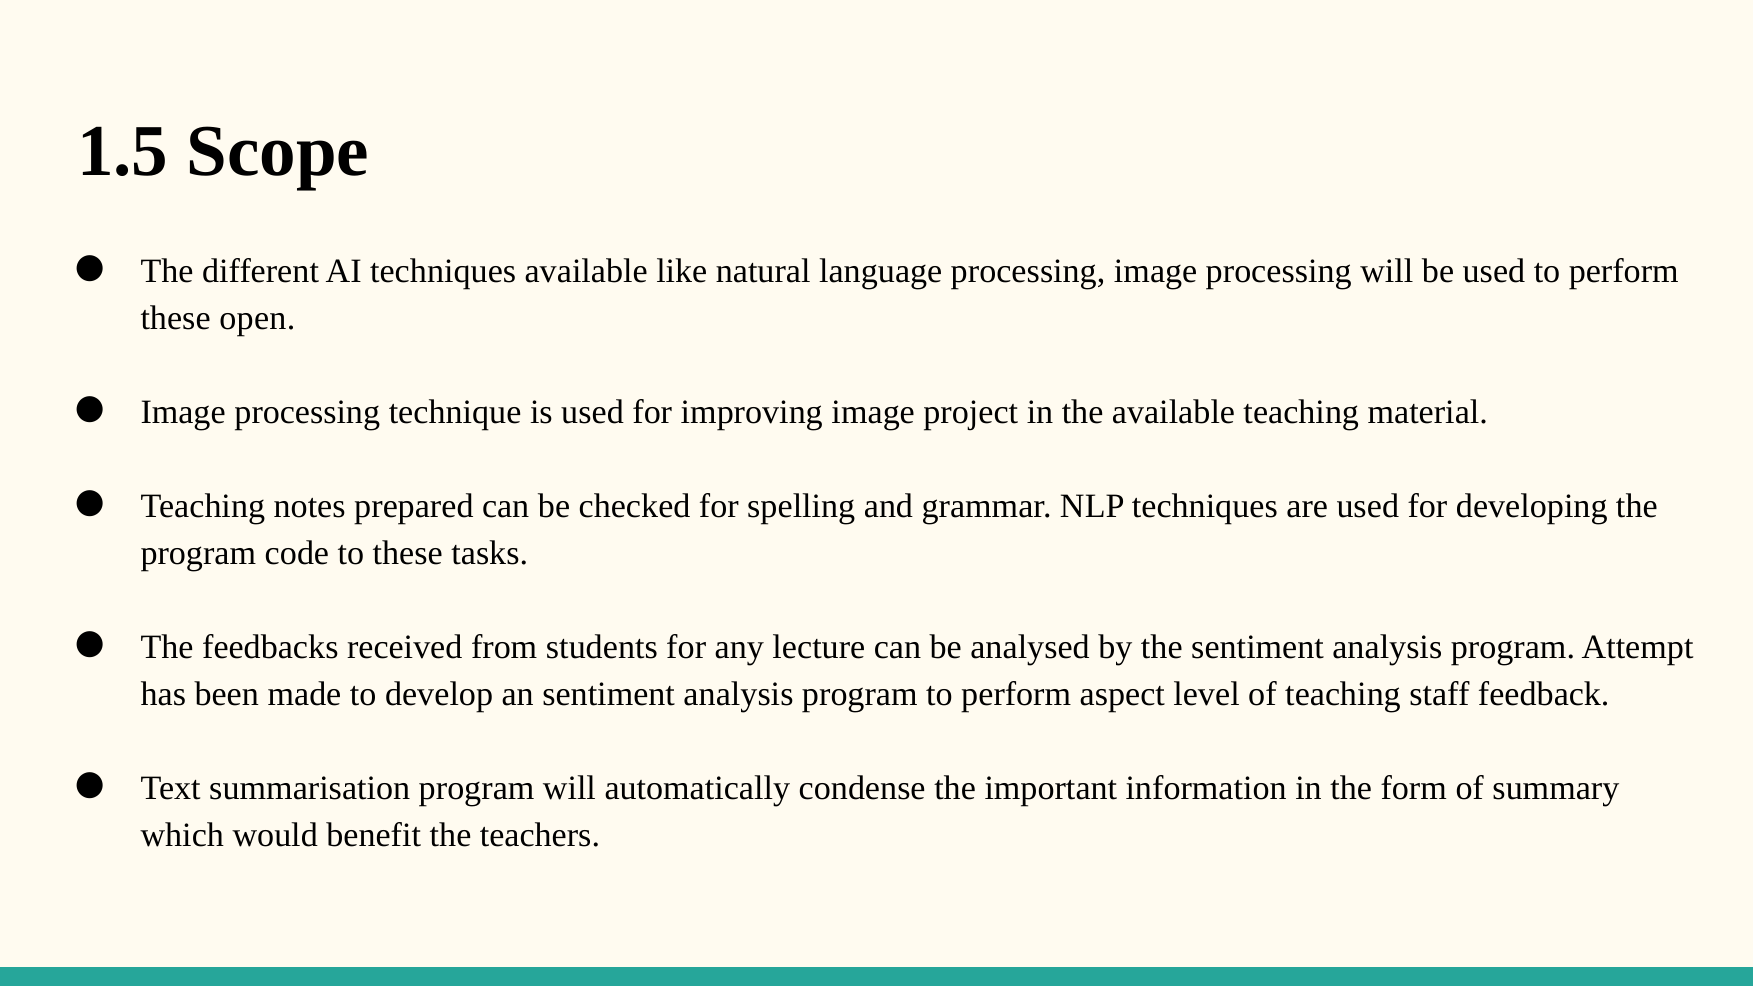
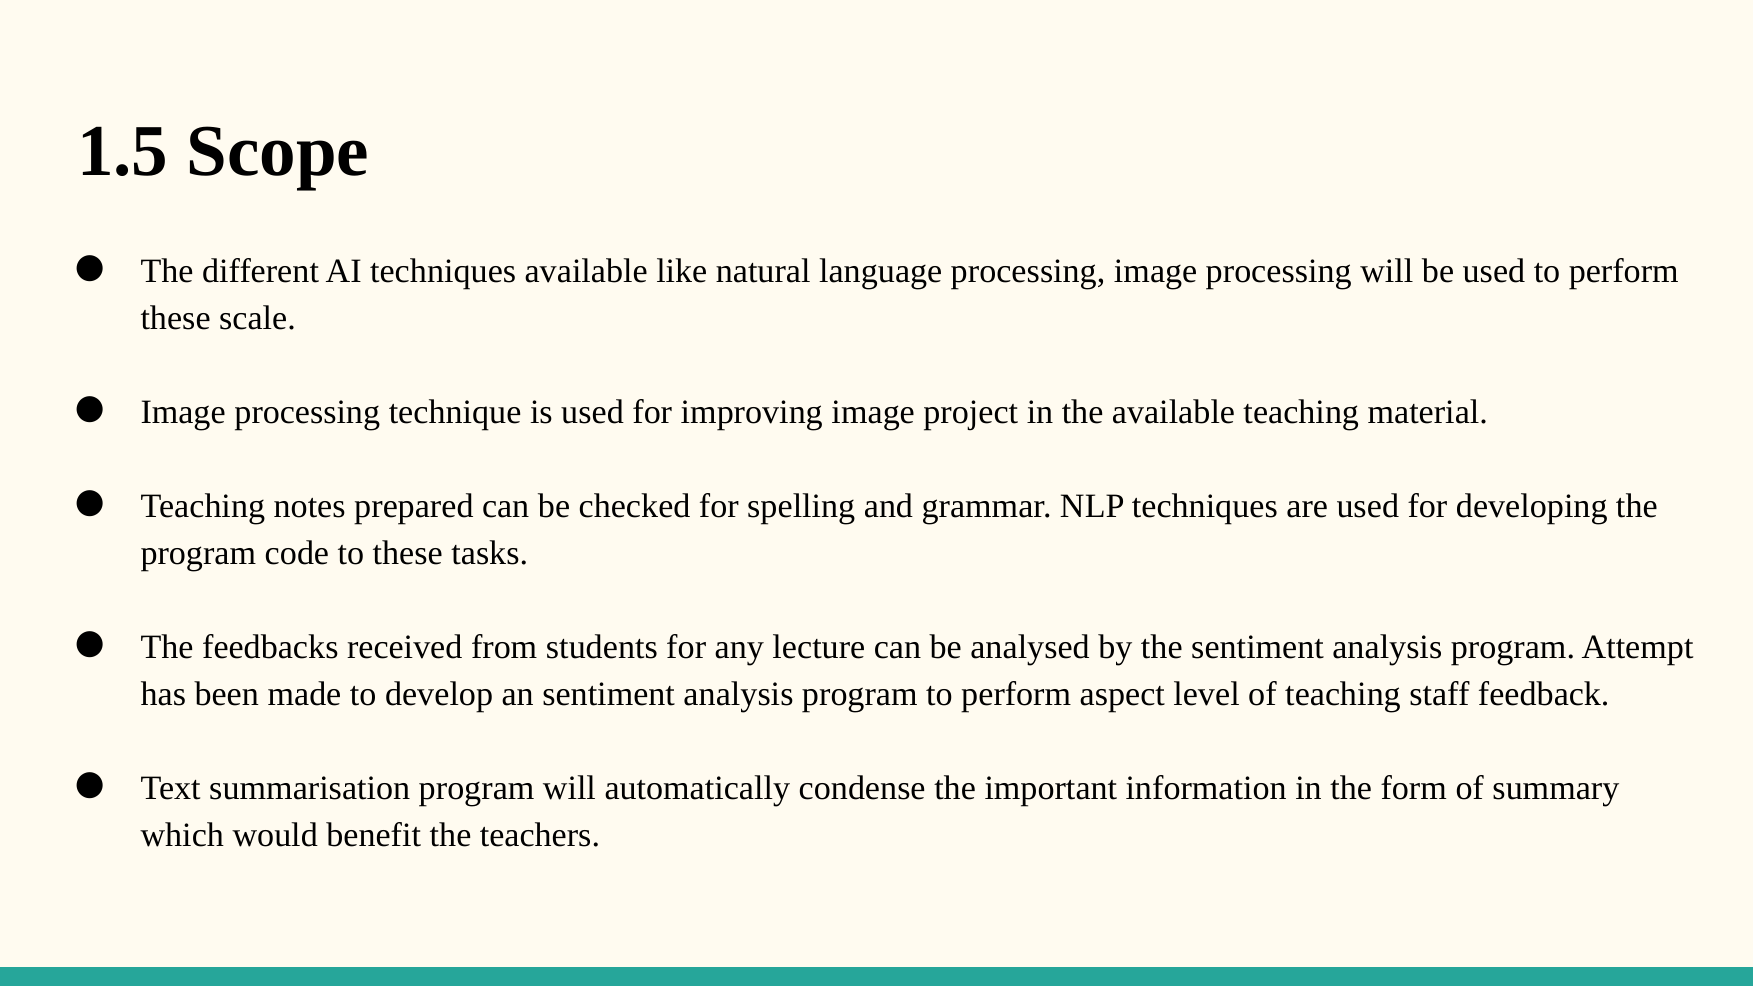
open: open -> scale (257, 318)
